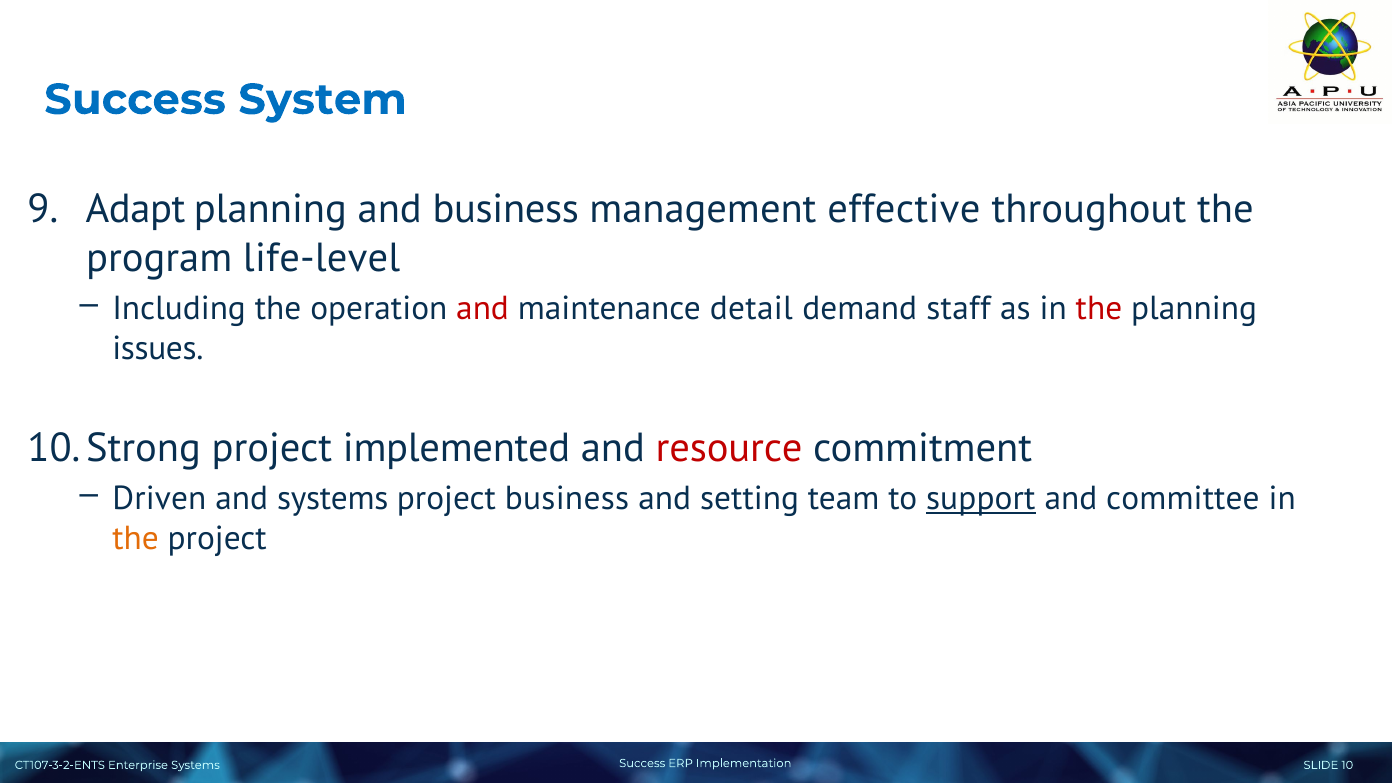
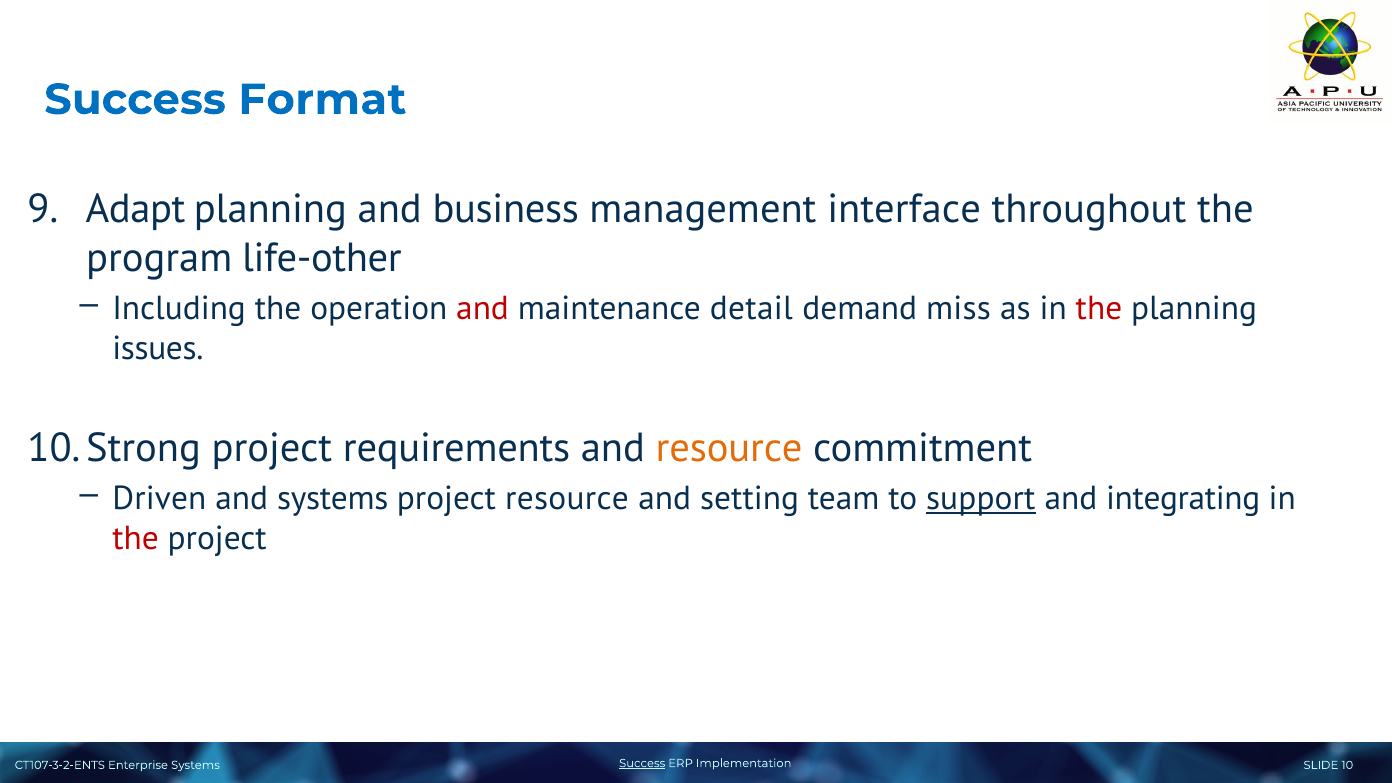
System: System -> Format (322, 100)
effective: effective -> interface (904, 209)
life-level: life-level -> life-other (322, 258)
staff: staff -> miss (959, 308)
implemented: implemented -> requirements (457, 448)
resource colour: red -> orange (729, 448)
project business: business -> resource (567, 499)
committee: committee -> integrating (1183, 499)
the colour: orange -> red (136, 539)
Success underline: none -> present (642, 763)
